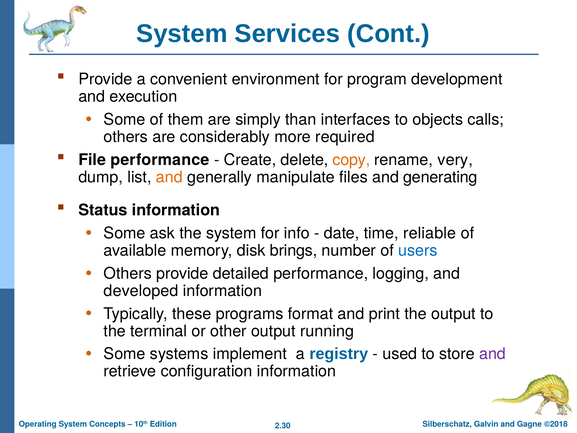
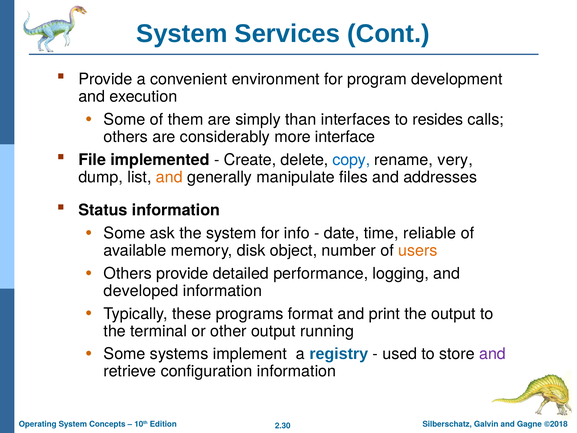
objects: objects -> resides (438, 119)
required: required -> interface (345, 137)
File performance: performance -> implemented (160, 160)
copy colour: orange -> blue (351, 160)
generating: generating -> addresses (440, 177)
brings: brings -> object (294, 250)
users colour: blue -> orange (418, 250)
